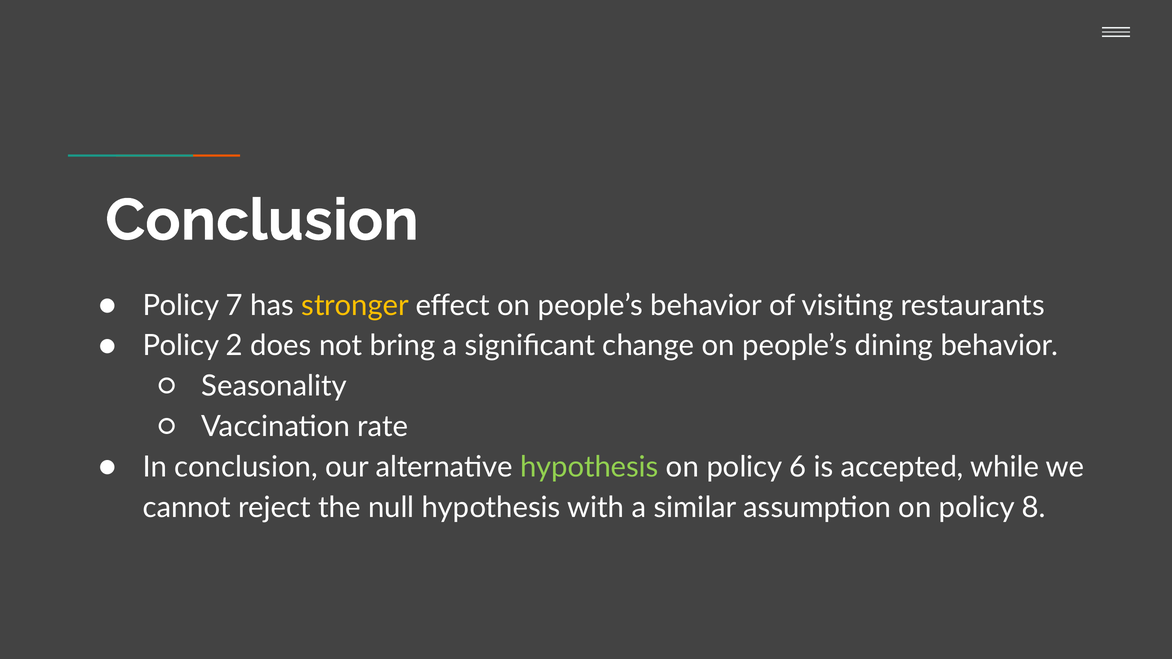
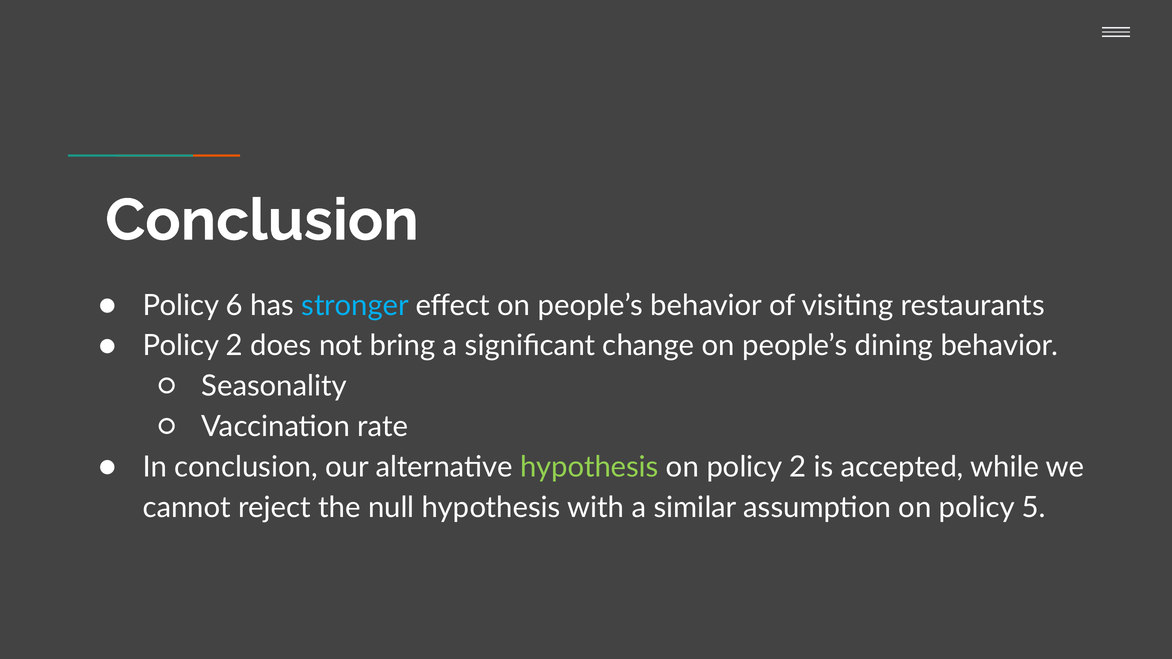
7: 7 -> 6 (234, 305)
stronger colour: yellow -> light blue (355, 305)
on policy 6: 6 -> 2 (798, 467)
8: 8 -> 5 (1034, 508)
